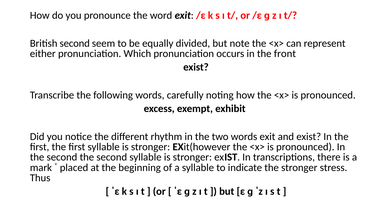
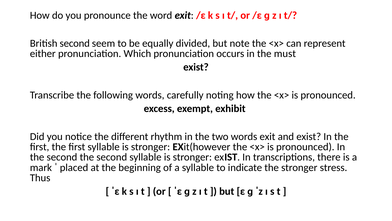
front: front -> must (285, 54)
